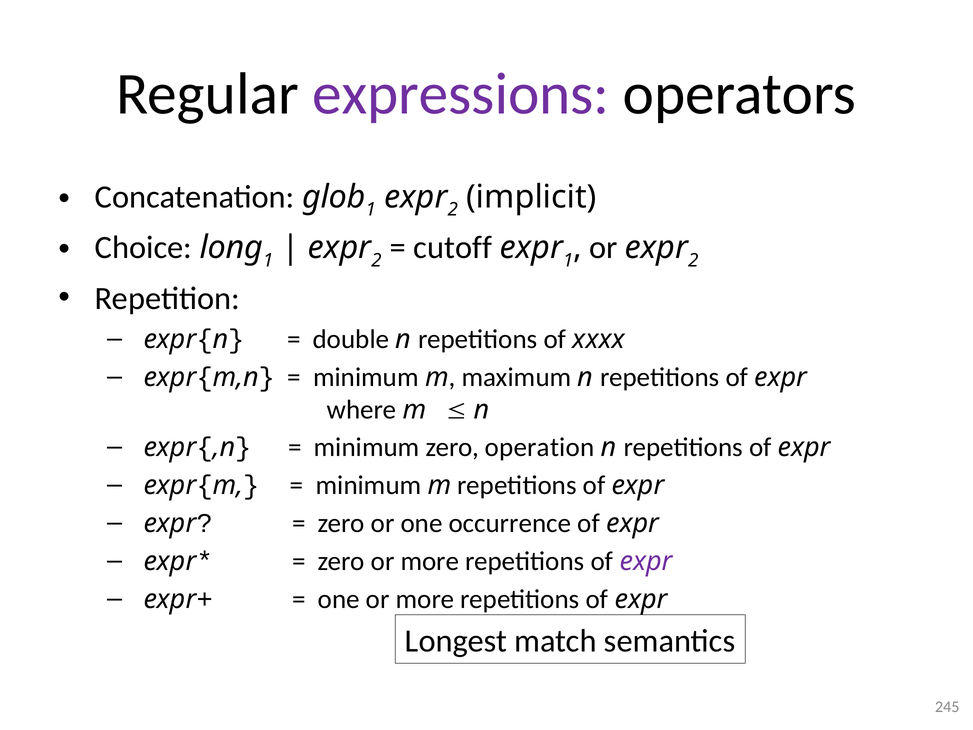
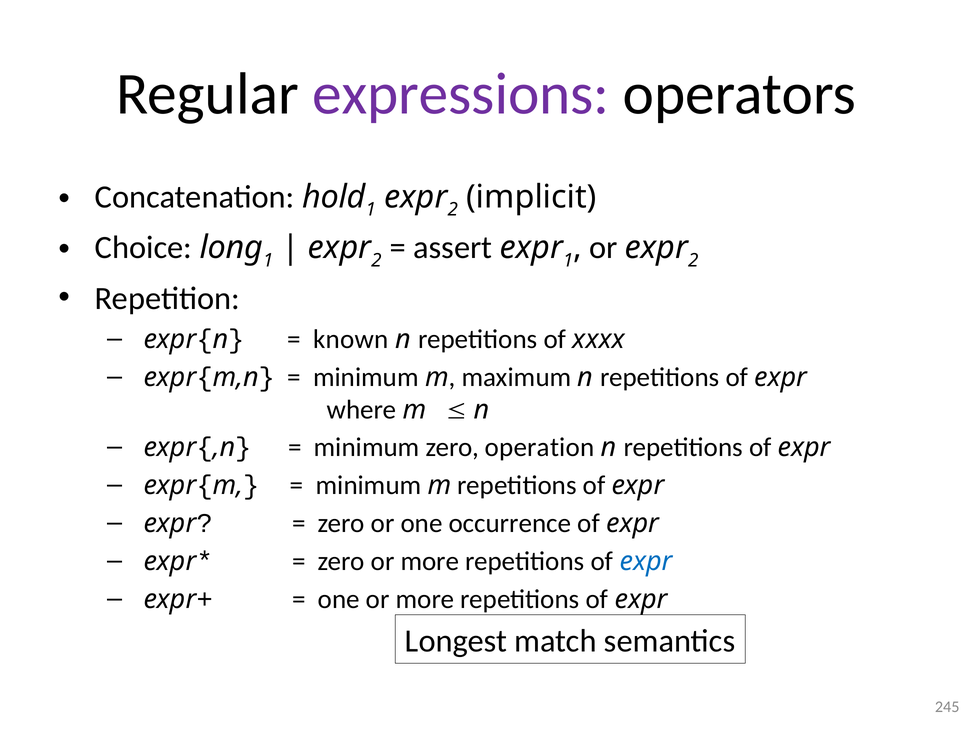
glob: glob -> hold (334, 197)
cutoff: cutoff -> assert (453, 248)
double: double -> known (351, 339)
expr colour: purple -> blue (646, 561)
